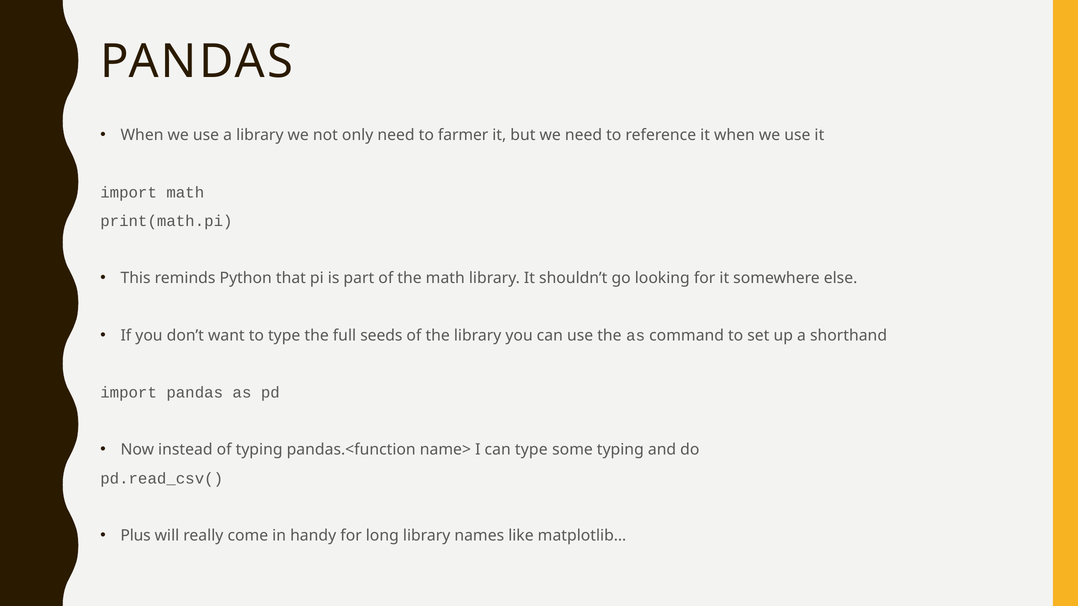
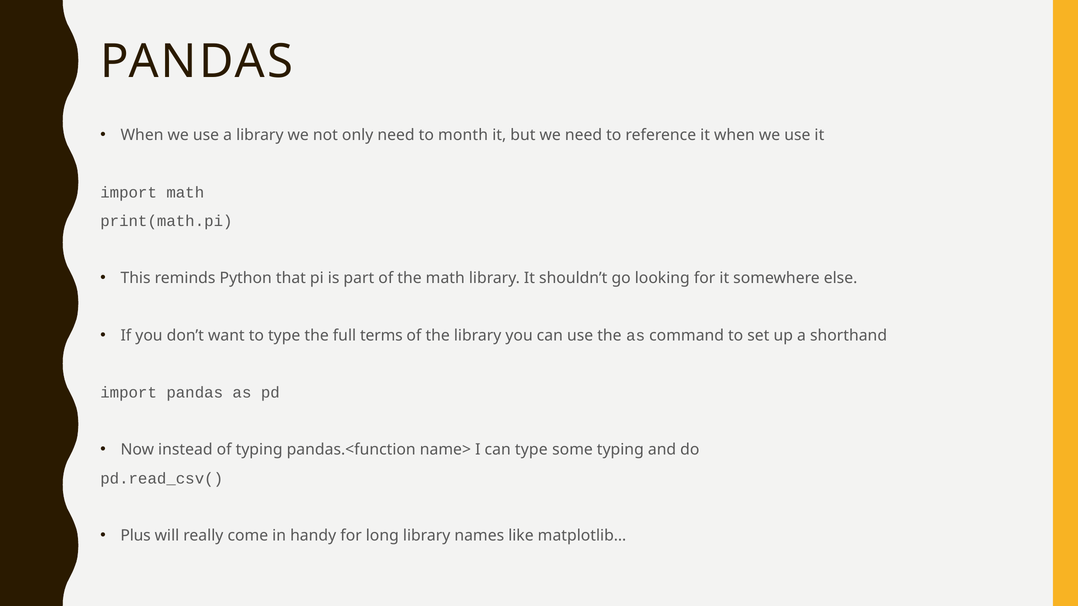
farmer: farmer -> month (463, 135)
seeds: seeds -> terms (381, 336)
